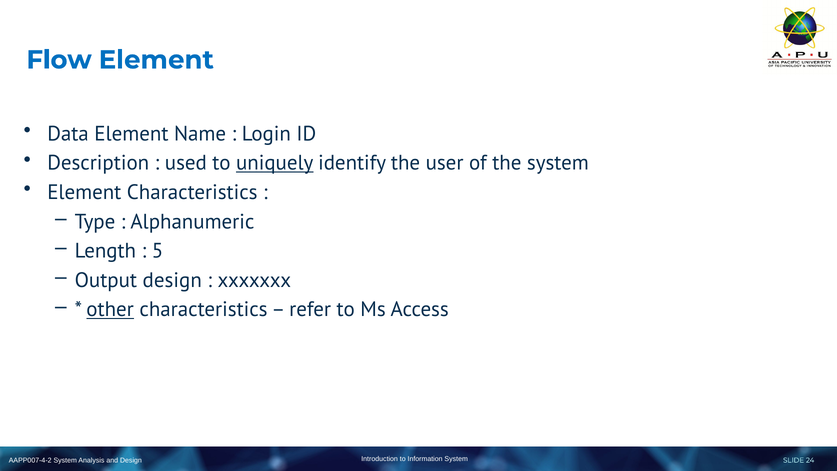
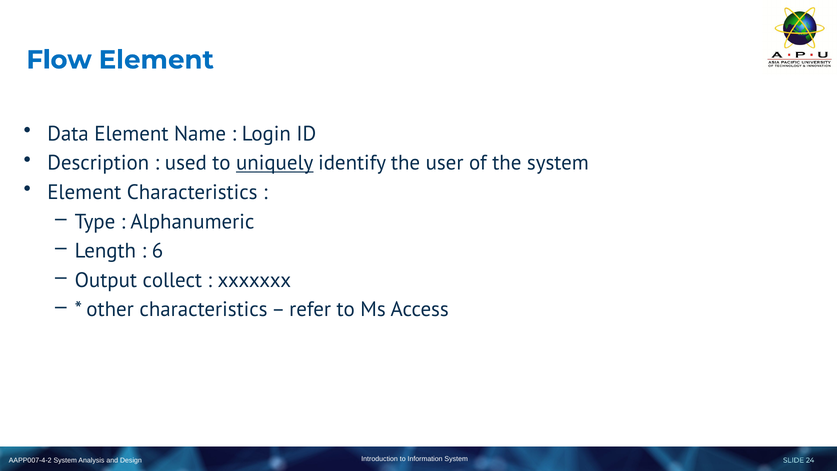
5: 5 -> 6 (157, 251)
Output design: design -> collect (172, 280)
other underline: present -> none (110, 309)
